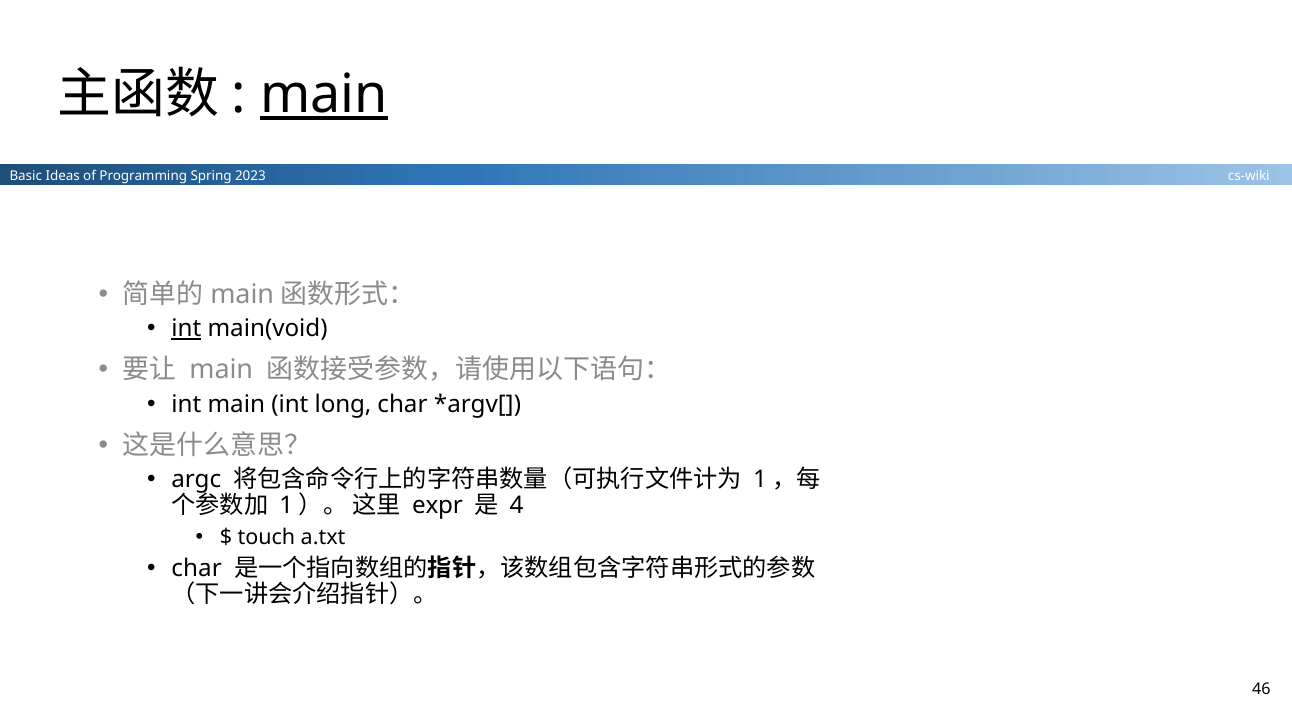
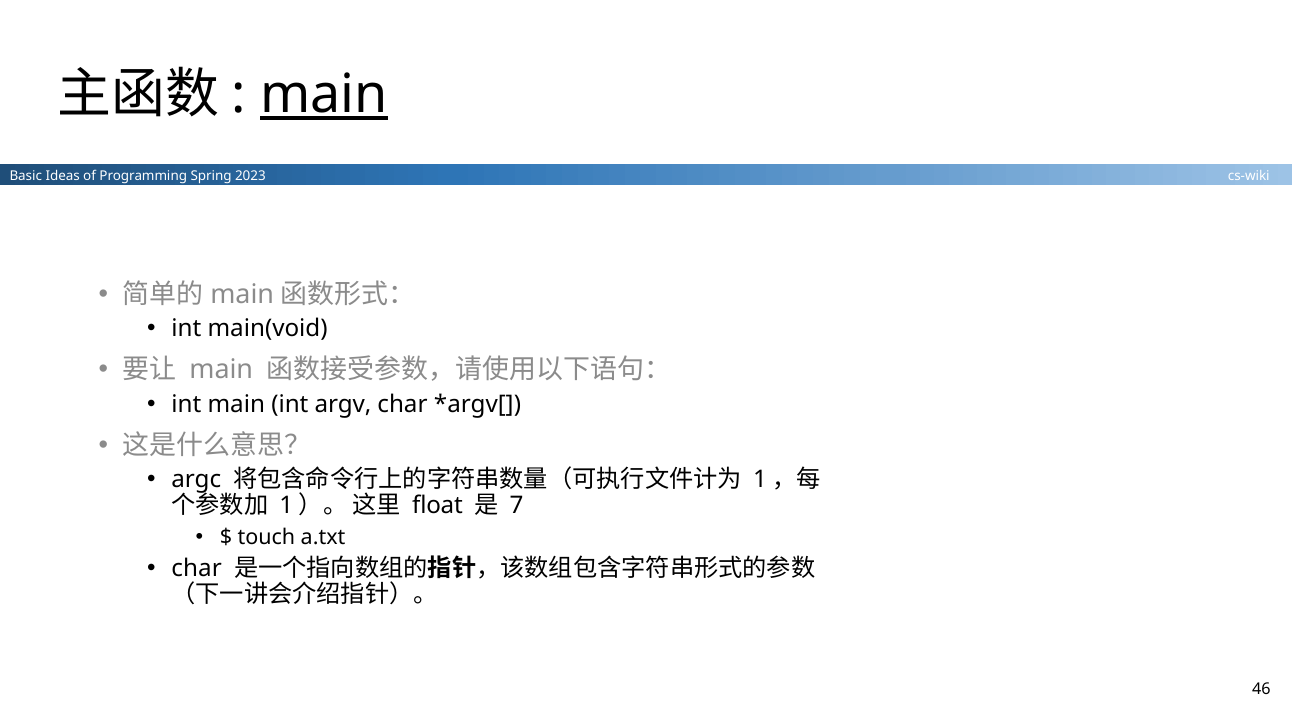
int underline: present -> none (186, 329)
long: long -> argv (343, 404)
expr: expr -> float (438, 506)
4: 4 -> 7 (517, 506)
